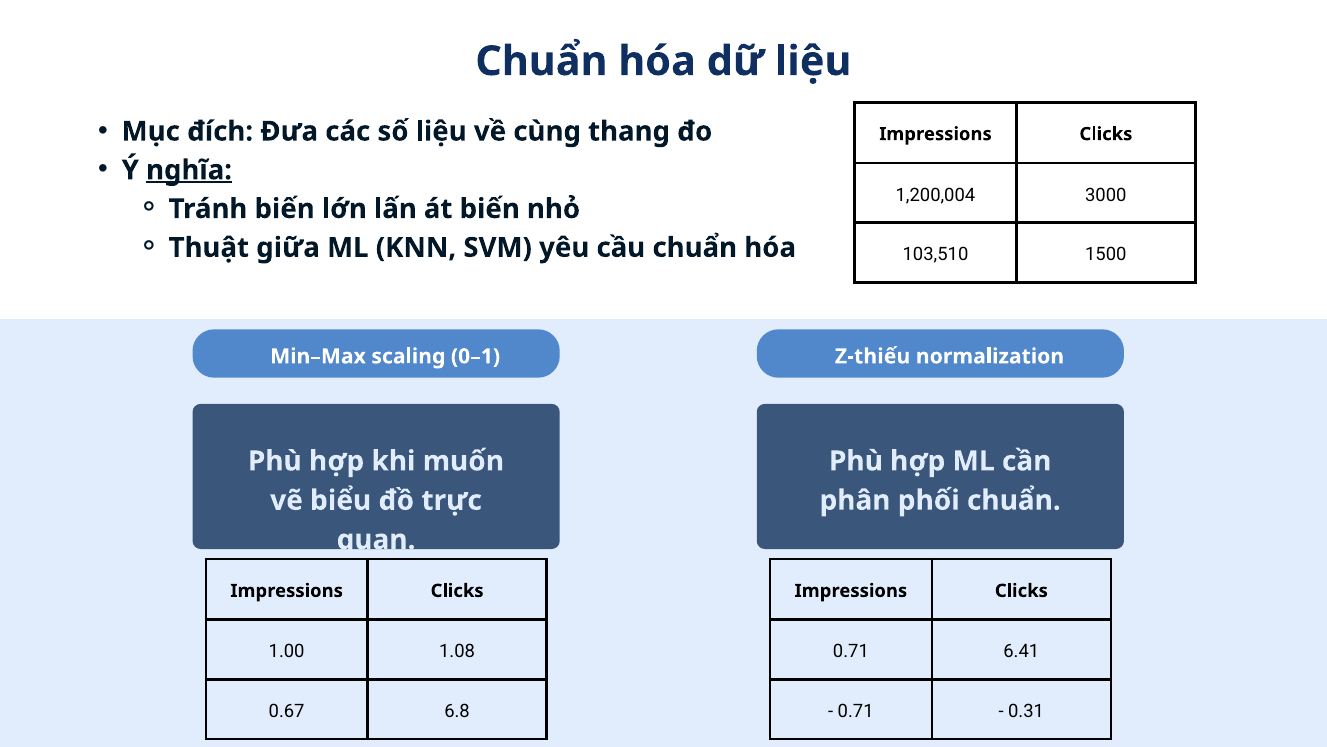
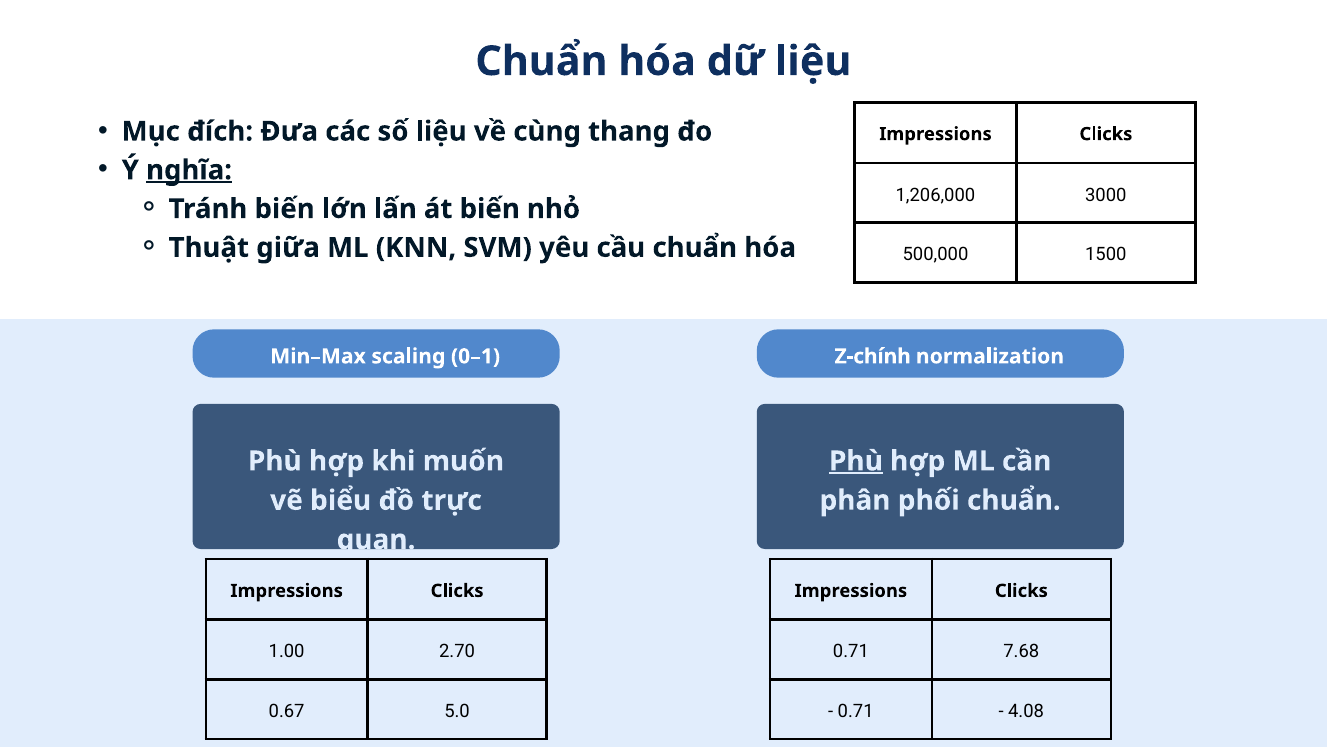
1,200,004: 1,200,004 -> 1,206,000 (935, 195)
103,510: 103,510 -> 500,000 (935, 255)
Z-thiếu: Z-thiếu -> Z-chính (873, 356)
Phù underline: none -> present (856, 461)
1.08: 1.08 -> 2.70 (457, 651)
6.41: 6.41 -> 7.68 (1021, 651)
6.8: 6.8 -> 5.0 (457, 711)
0.31: 0.31 -> 4.08 (1026, 711)
